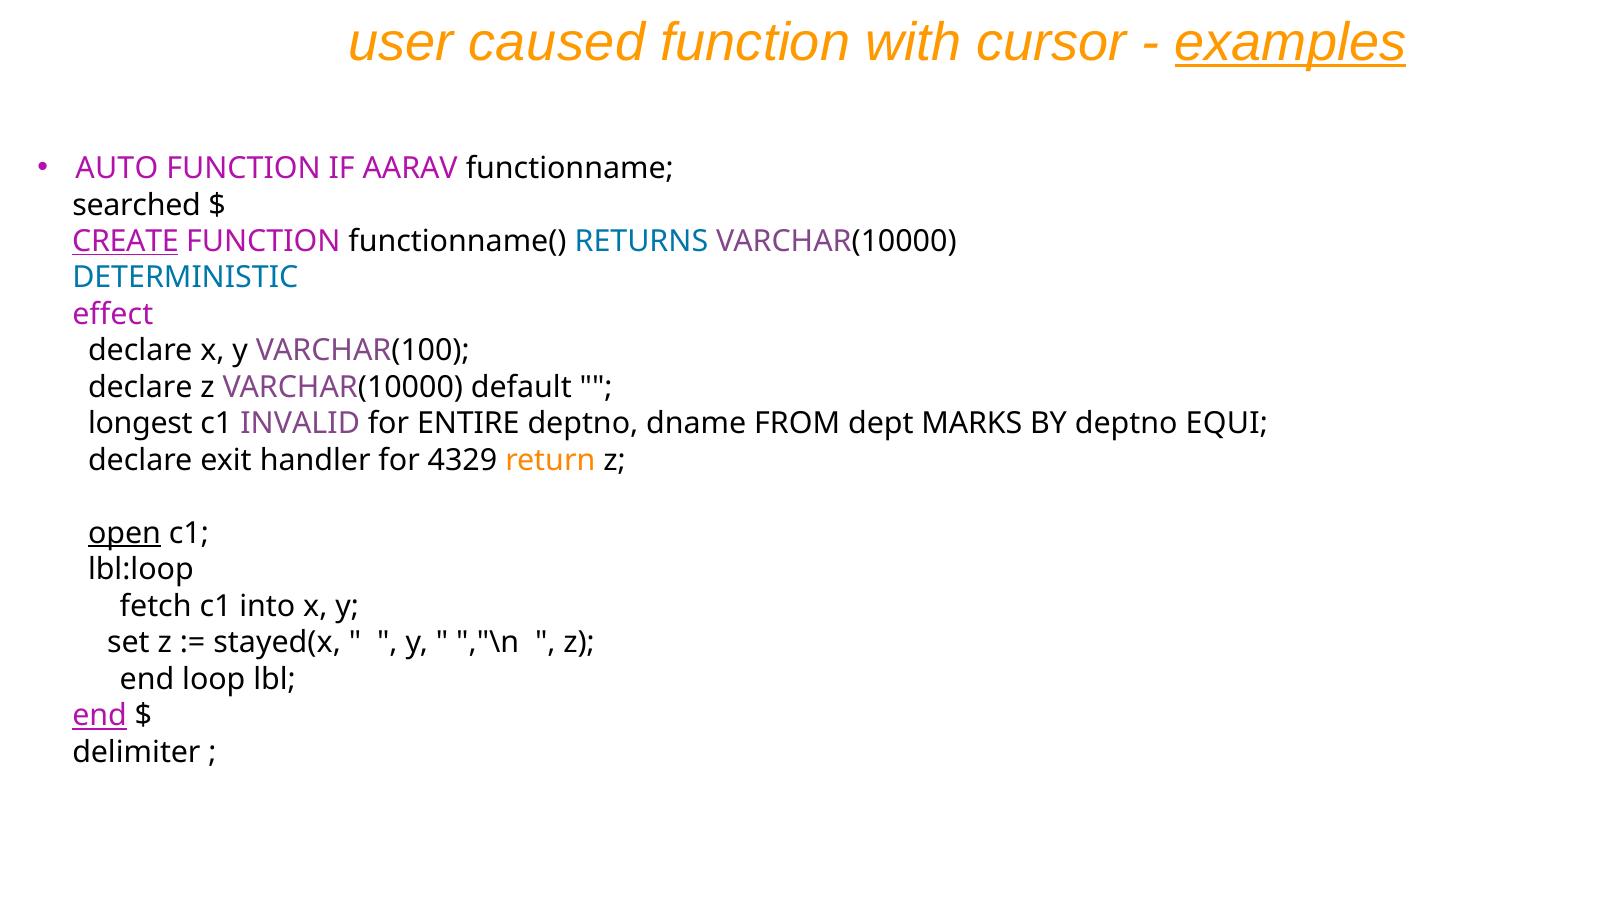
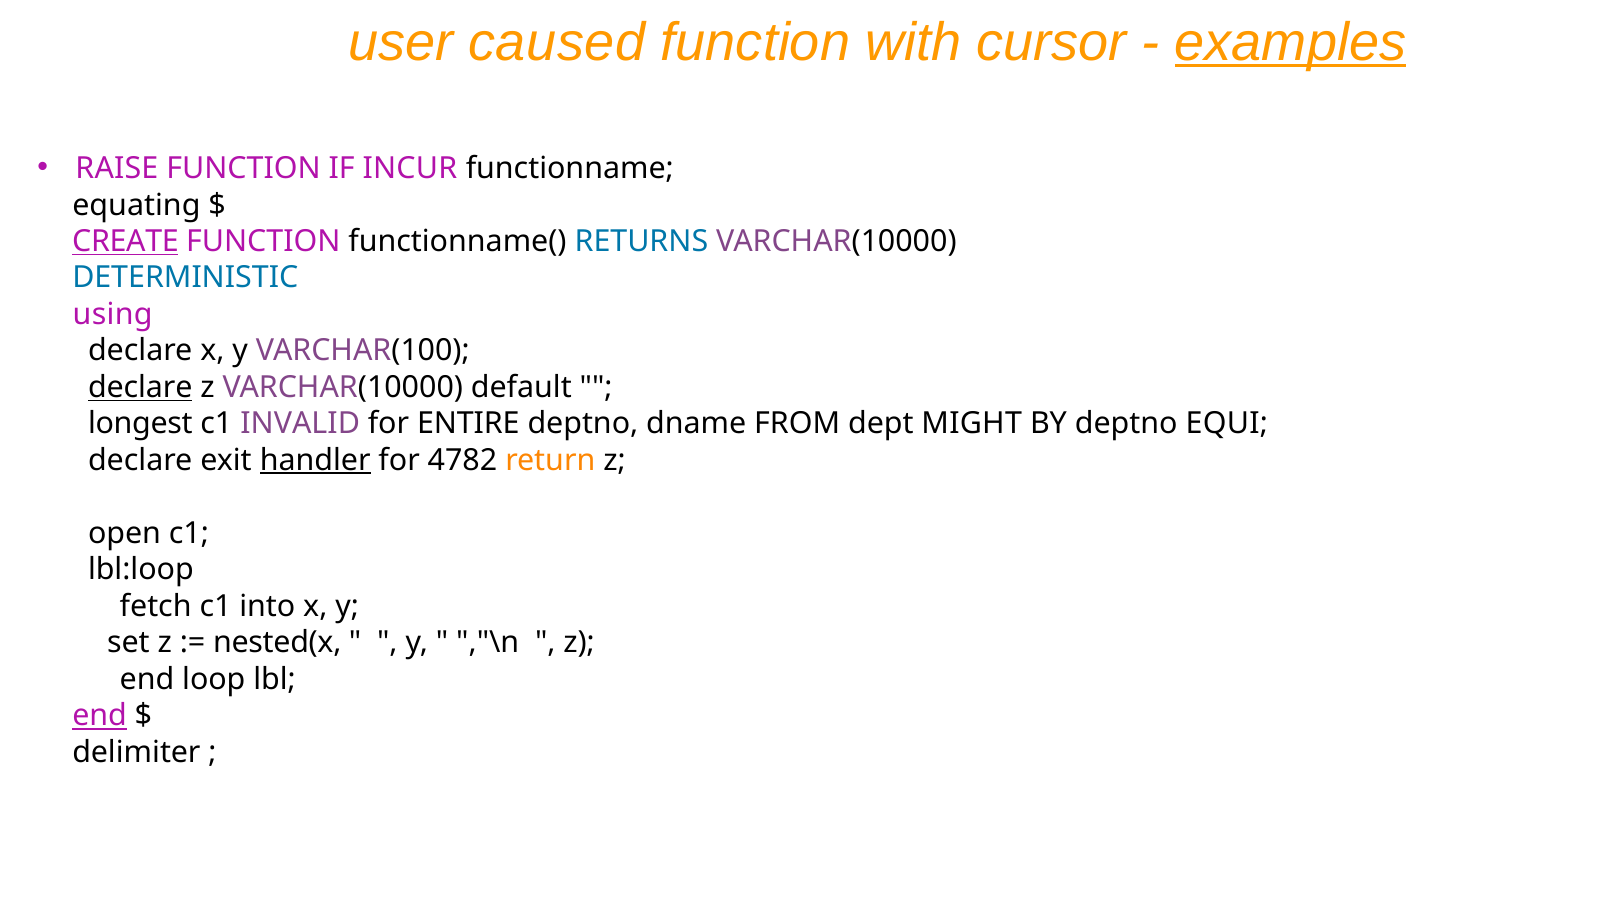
AUTO: AUTO -> RAISE (117, 169)
AARAV: AARAV -> INCUR (410, 169)
searched: searched -> equating (136, 205)
effect: effect -> using (113, 315)
declare underline: none -> present (140, 388)
MARKS: MARKS -> MIGHT (972, 424)
handler underline: none -> present (315, 461)
4329: 4329 -> 4782 (462, 461)
open underline: present -> none (125, 534)
stayed(x: stayed(x -> nested(x (277, 643)
